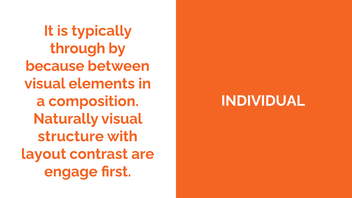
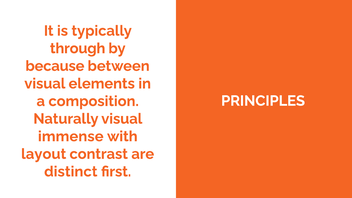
INDIVIDUAL: INDIVIDUAL -> PRINCIPLES (263, 101)
structure: structure -> immense (71, 136)
engage: engage -> distinct (71, 172)
